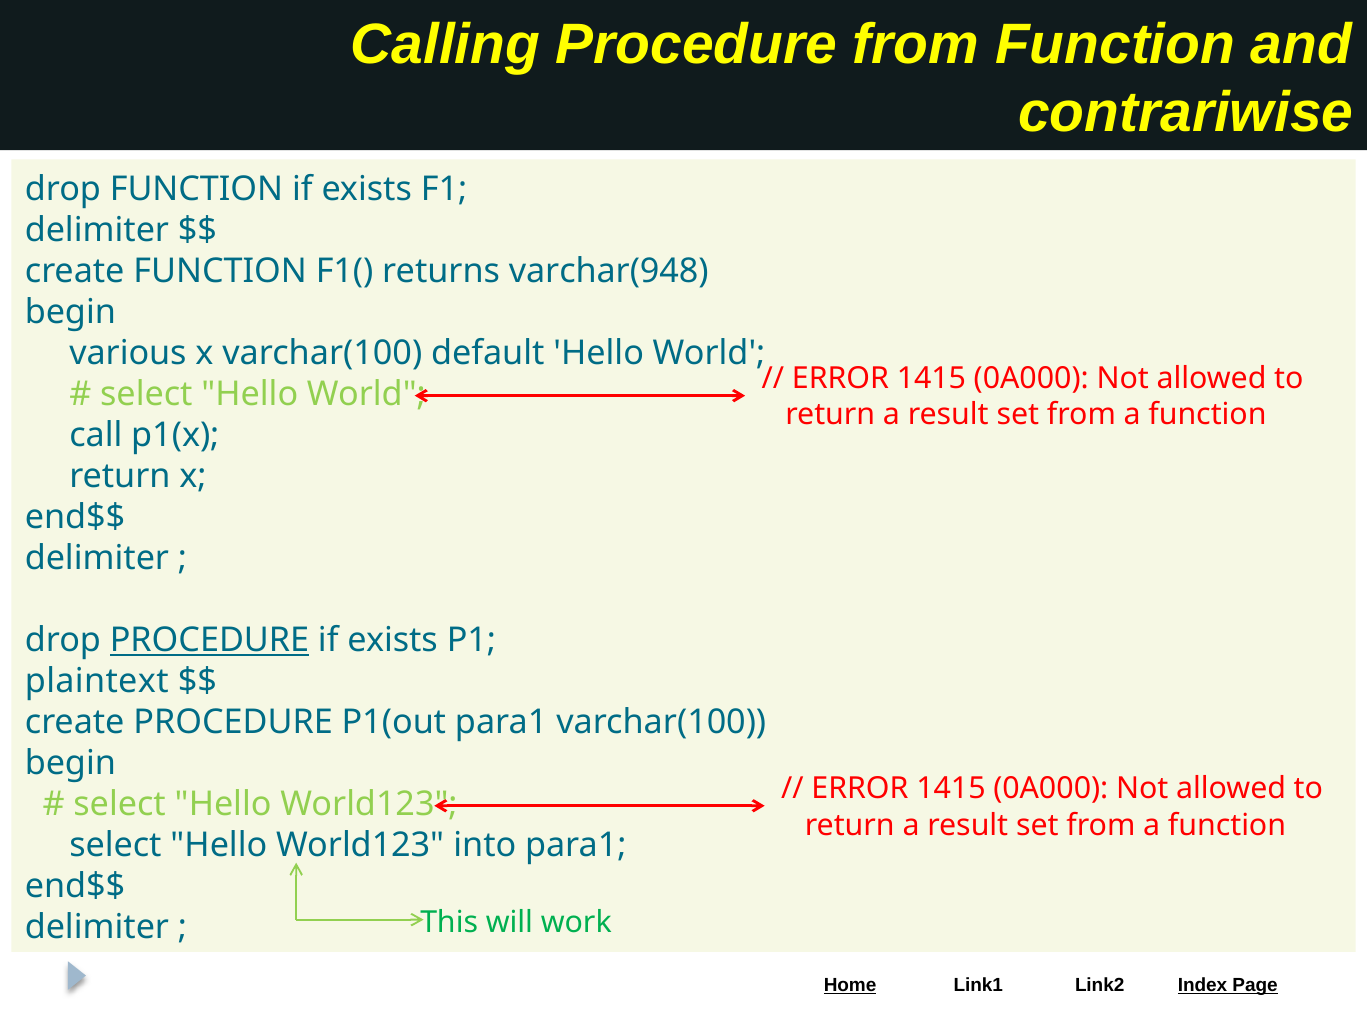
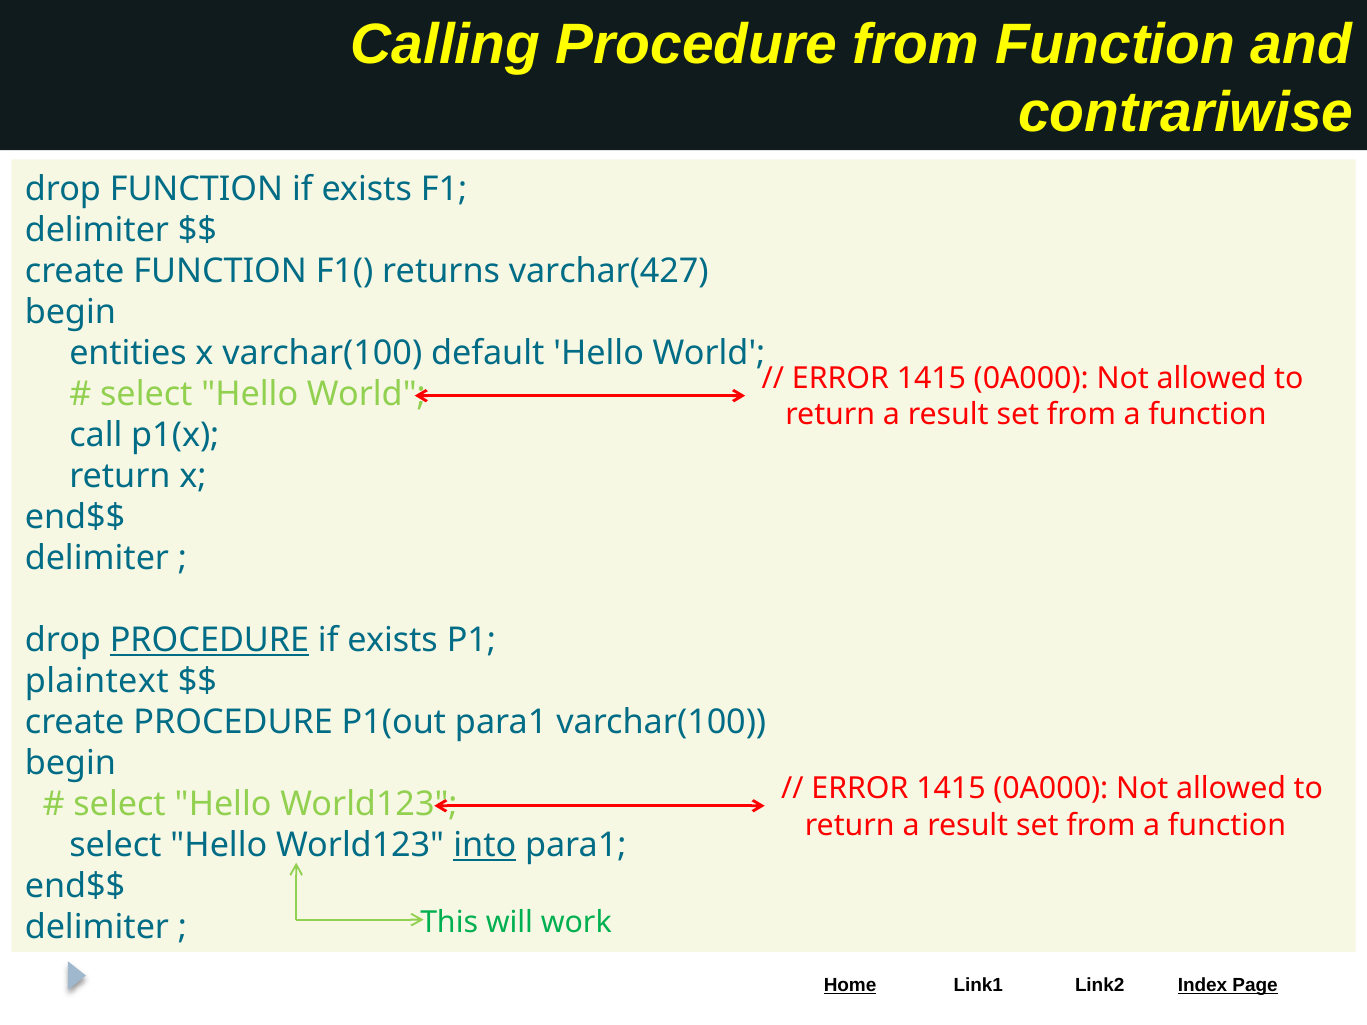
varchar(948: varchar(948 -> varchar(427 (609, 271)
various: various -> entities (128, 353)
into underline: none -> present (485, 845)
